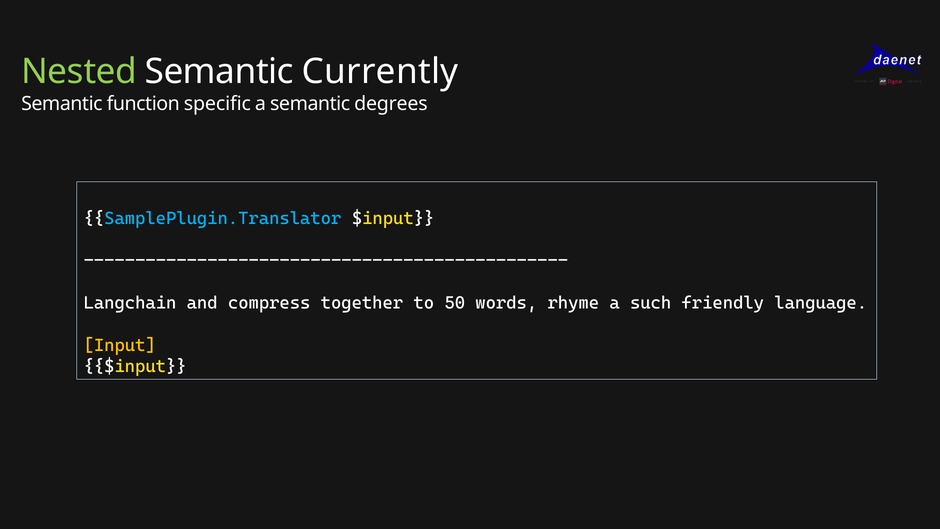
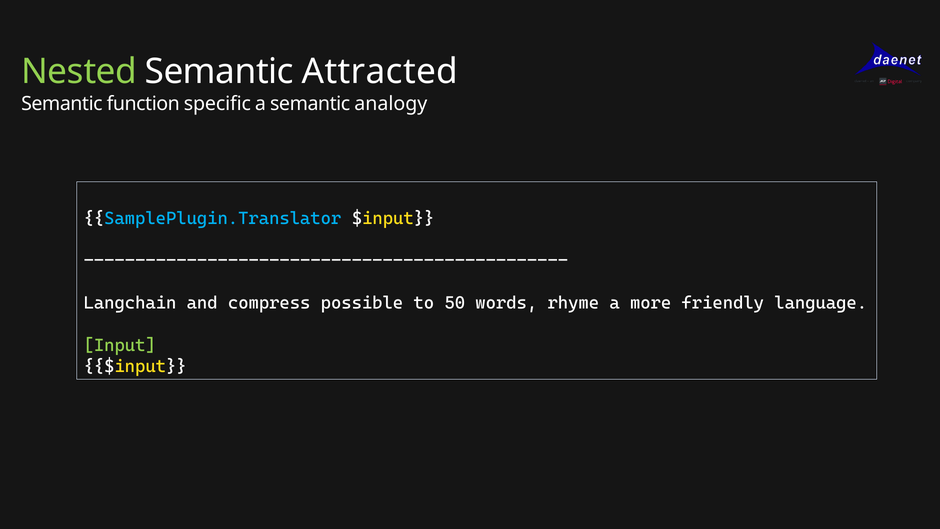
Currently: Currently -> Attracted (380, 72)
degrees: degrees -> analogy (391, 104)
together: together -> possible (362, 303)
such: such -> more (651, 303)
Input colour: yellow -> light green (120, 345)
